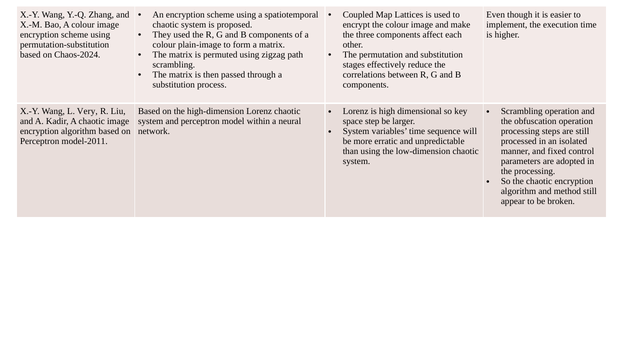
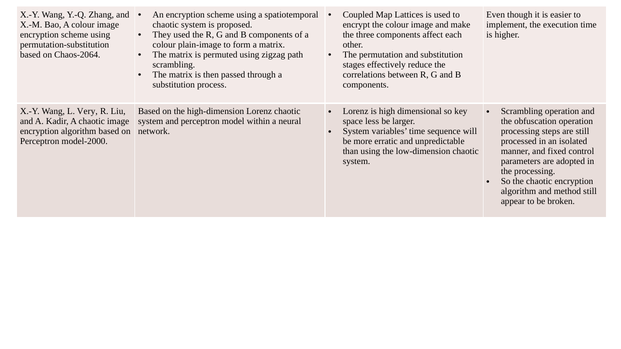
Chaos-2024: Chaos-2024 -> Chaos-2064 (77, 55)
step: step -> less (372, 122)
model-2011: model-2011 -> model-2000 (85, 142)
